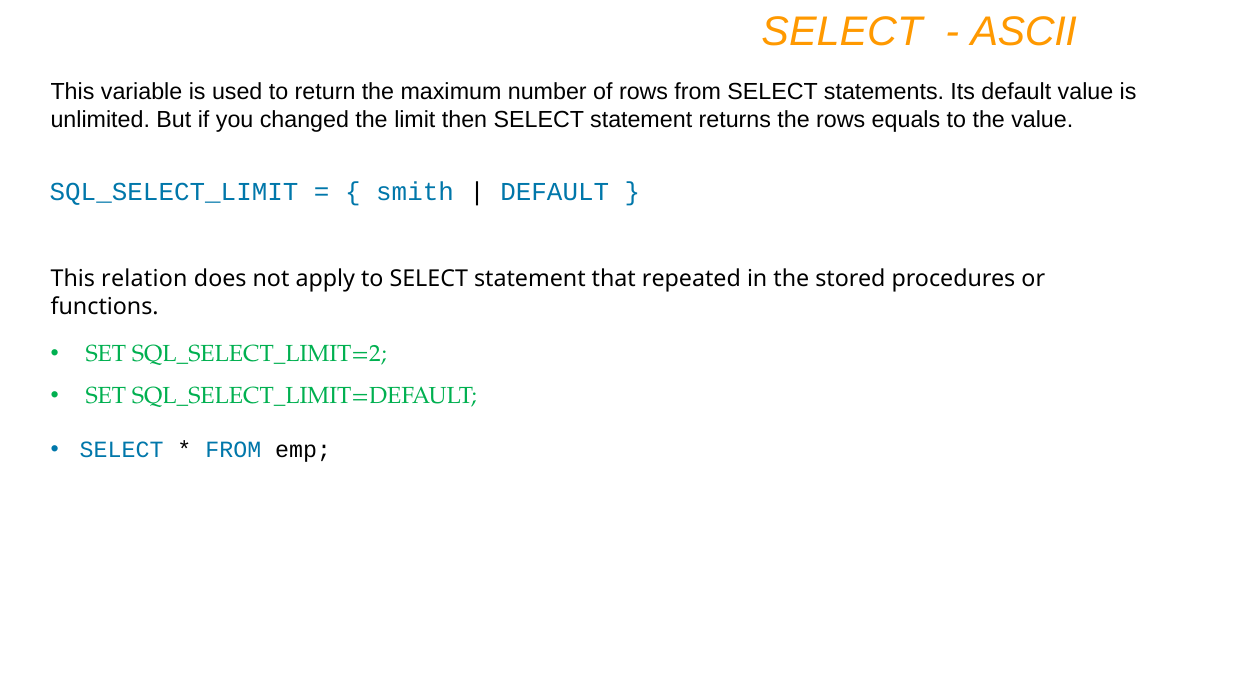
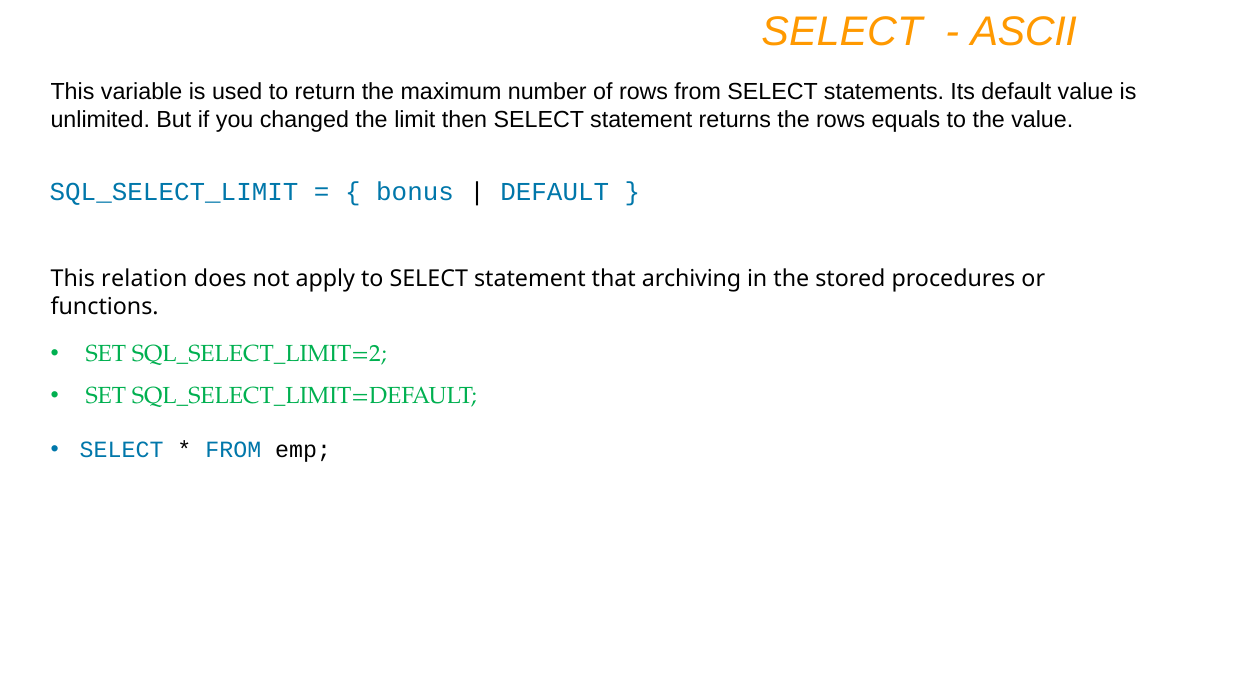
smith: smith -> bonus (415, 192)
repeated: repeated -> archiving (692, 279)
